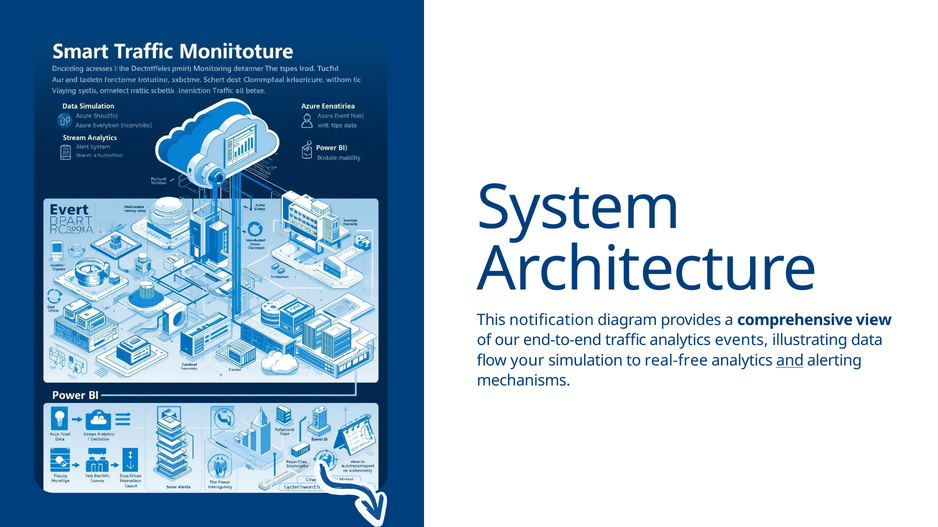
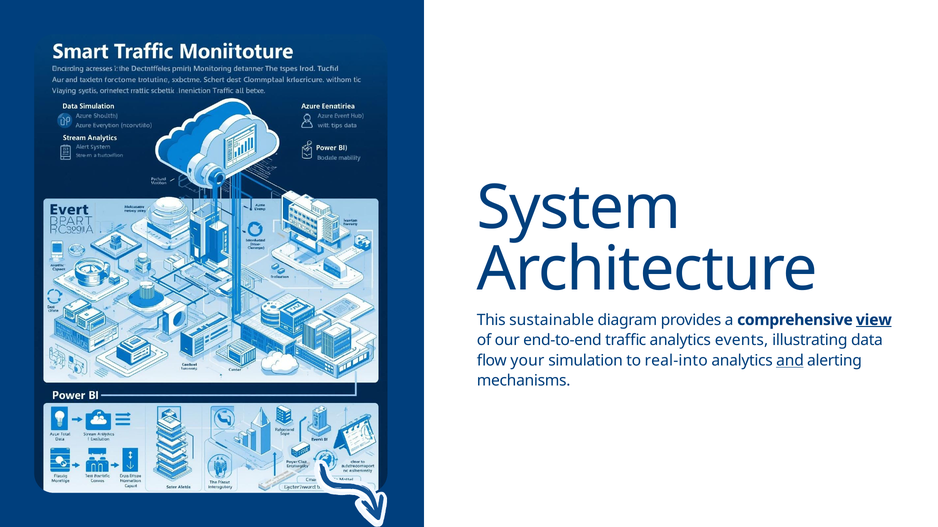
notification: notification -> sustainable (552, 320)
view underline: none -> present (874, 320)
real-free: real-free -> real-into (676, 361)
